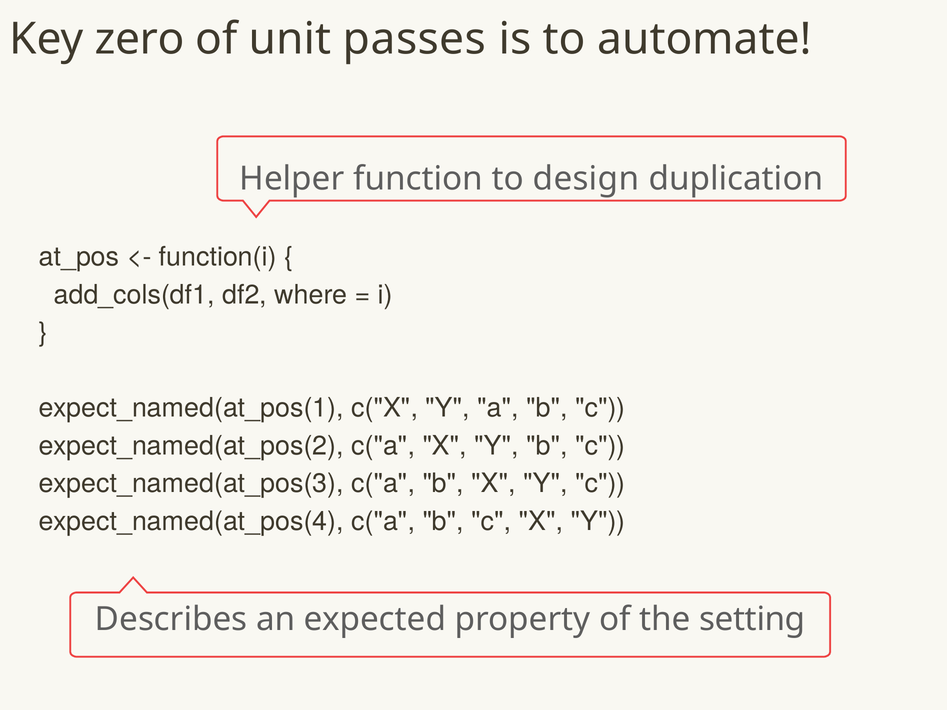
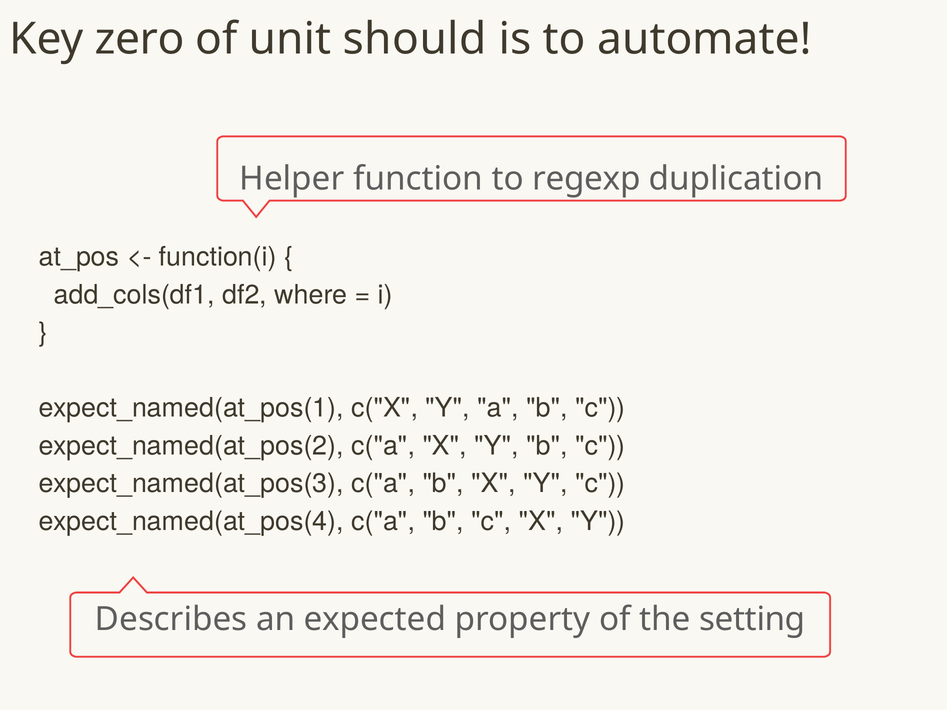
passes: passes -> should (415, 39)
design: design -> regexp (586, 179)
